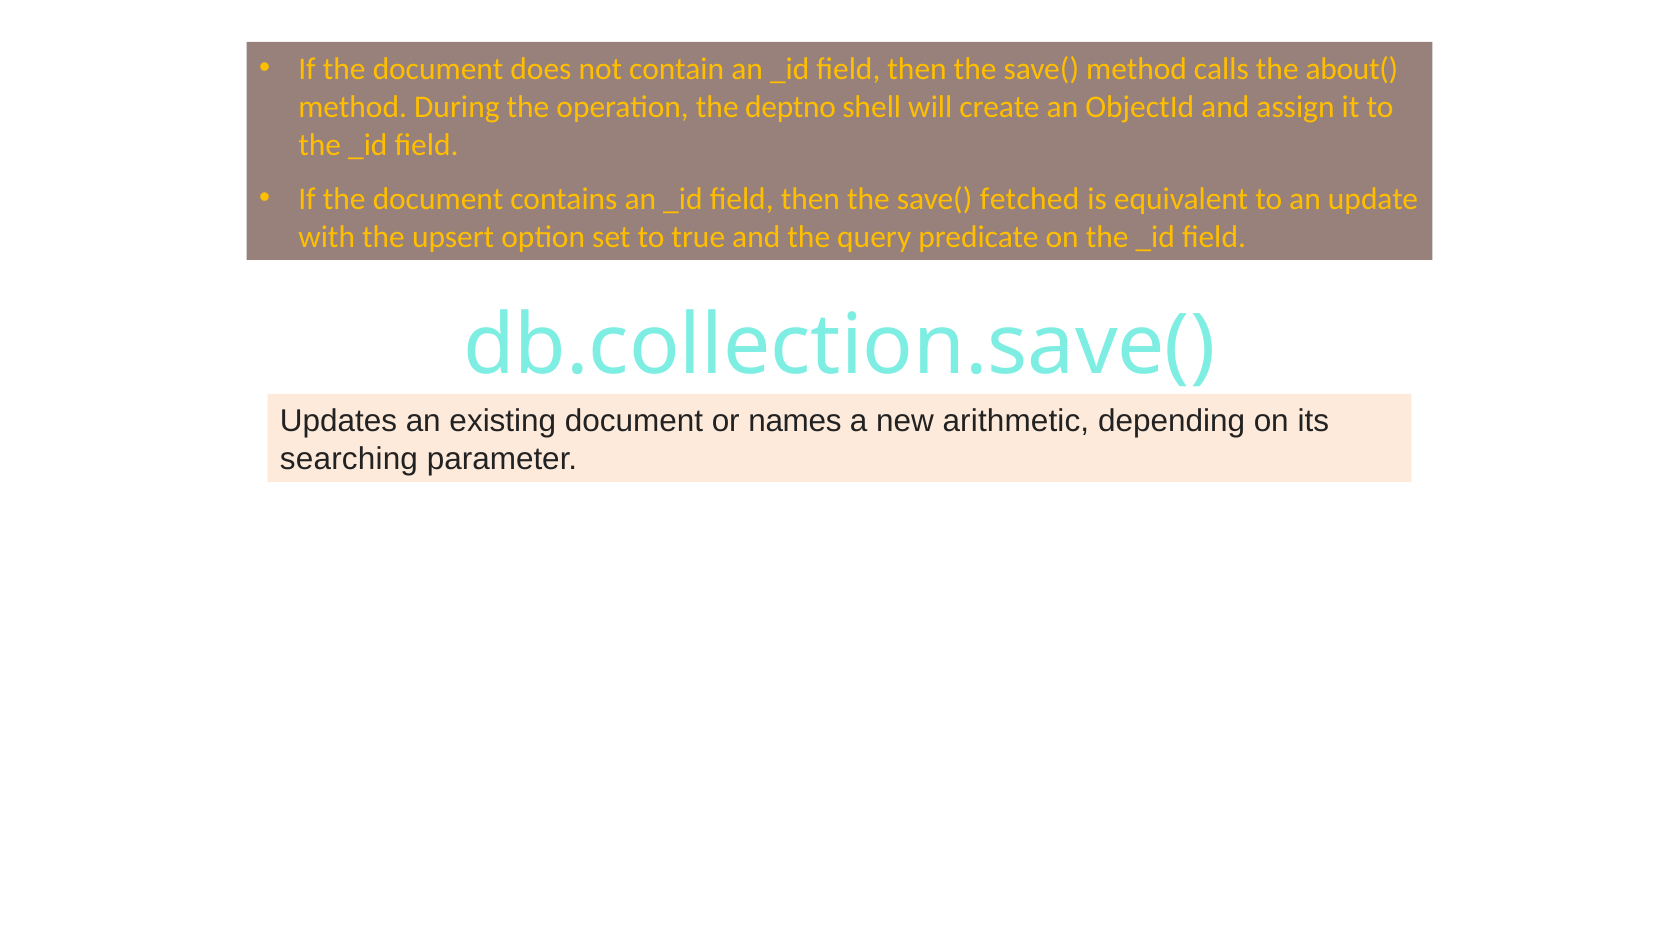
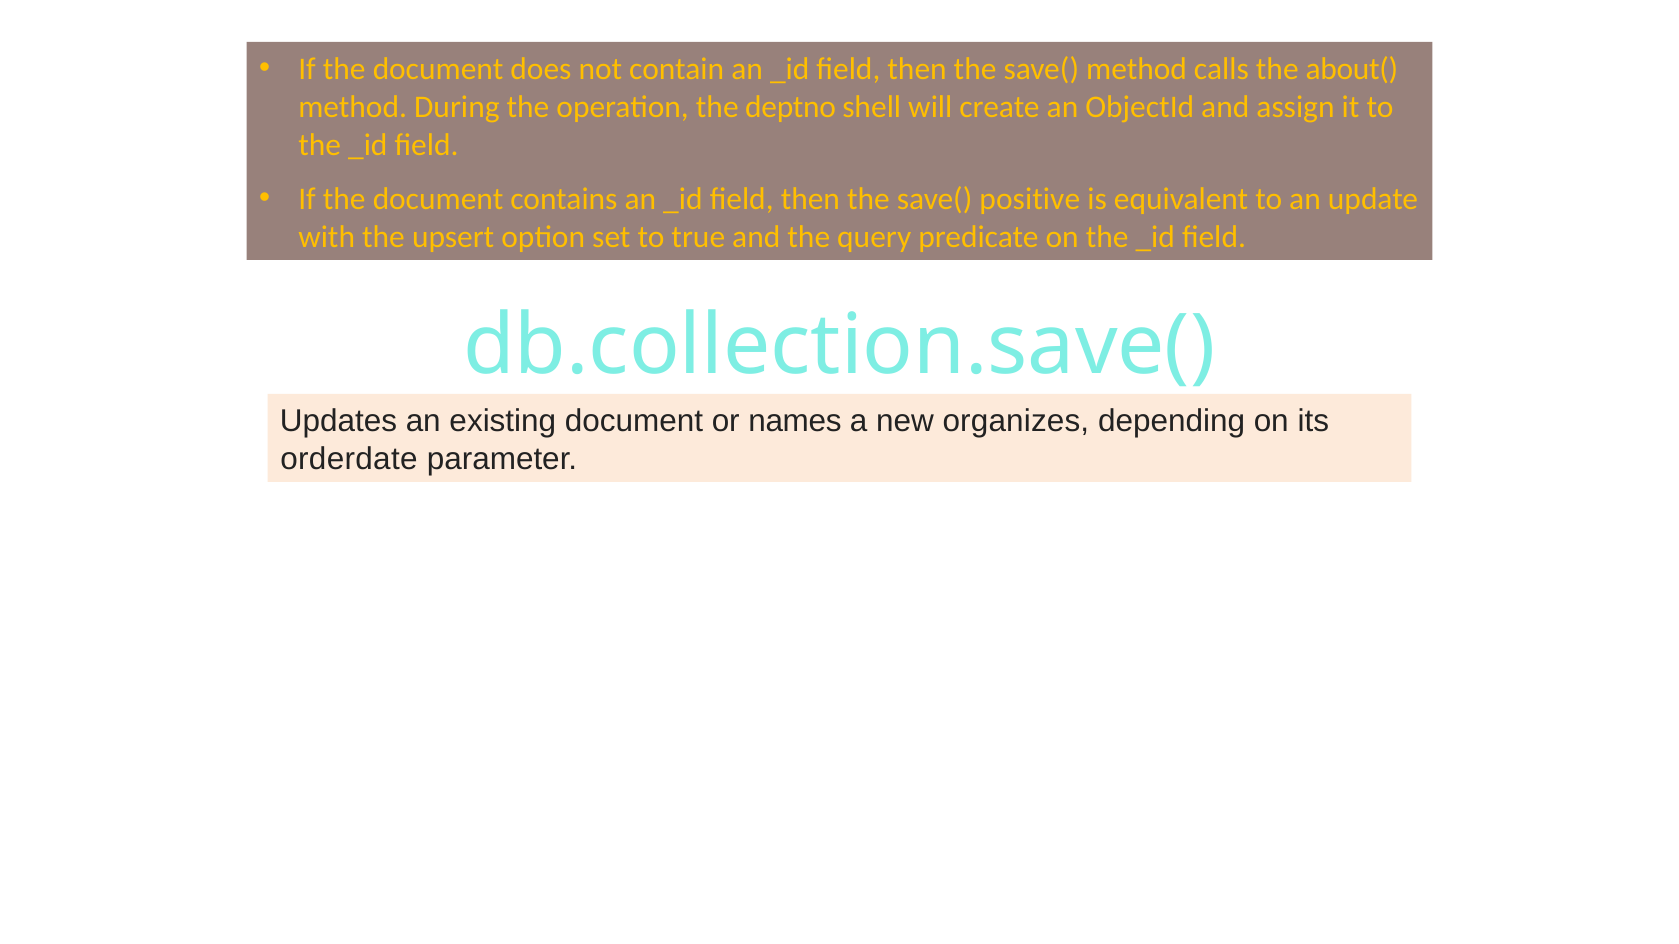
fetched: fetched -> positive (1030, 199)
arithmetic: arithmetic -> organizes (1016, 421)
searching: searching -> orderdate (349, 459)
